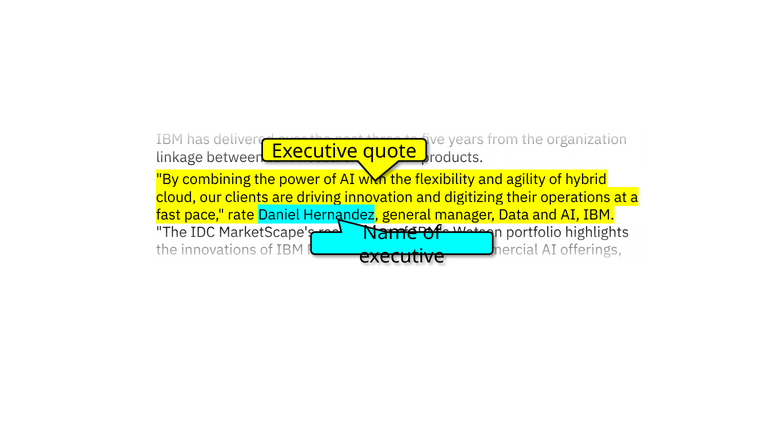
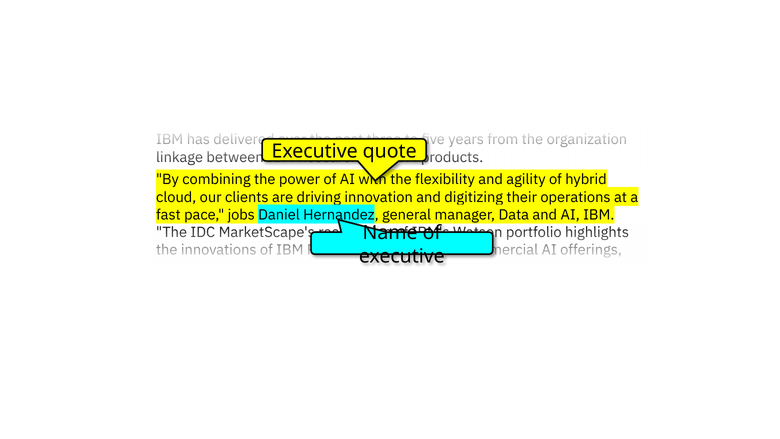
rate: rate -> jobs (241, 215)
